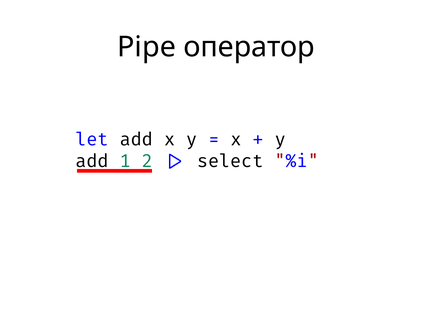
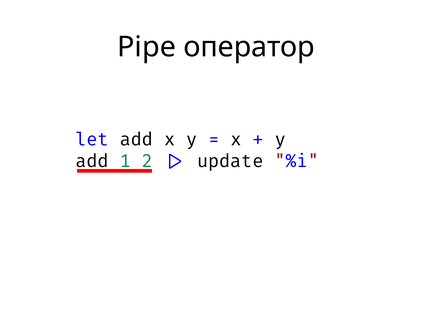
select: select -> update (230, 161)
